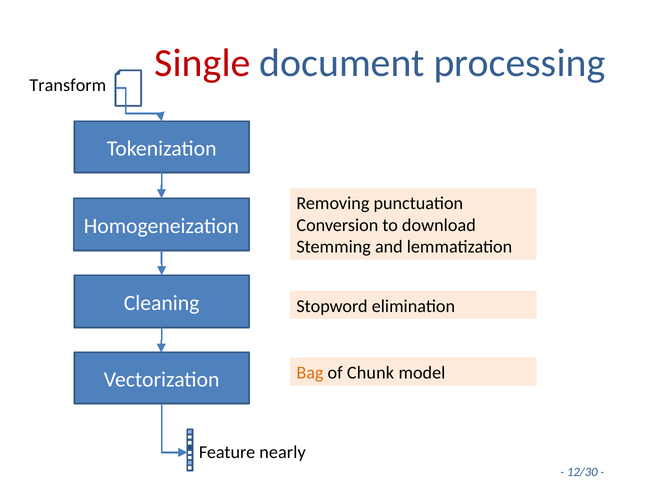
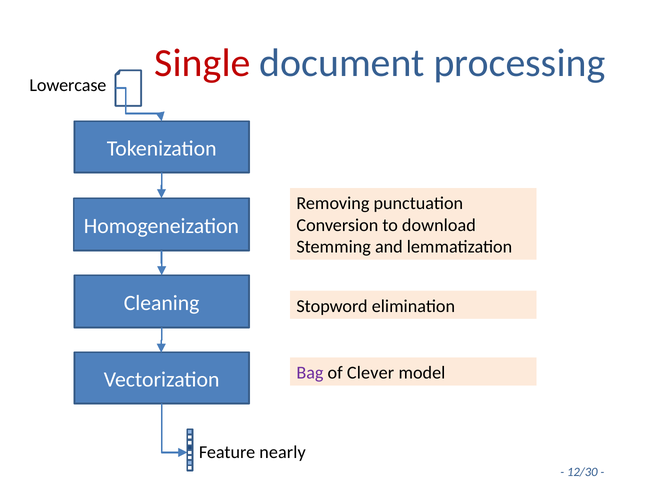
Transform: Transform -> Lowercase (68, 85)
Bag colour: orange -> purple (310, 373)
Chunk: Chunk -> Clever (371, 373)
